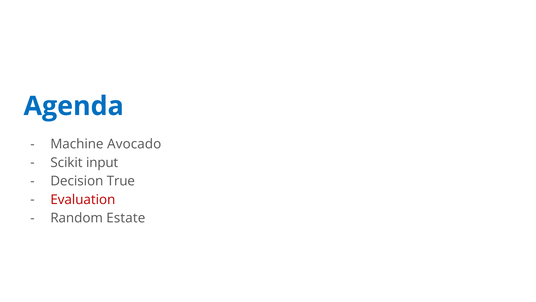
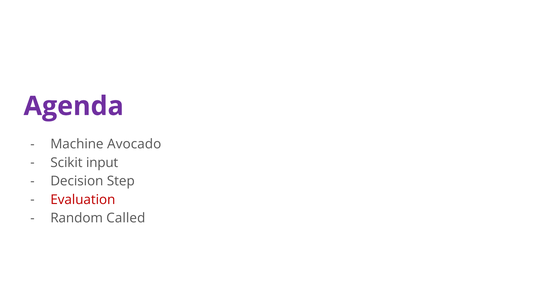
Agenda colour: blue -> purple (74, 106)
True: True -> Step (121, 181)
Estate: Estate -> Called (126, 218)
